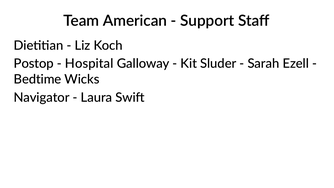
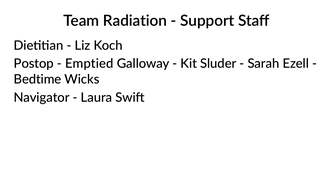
American: American -> Radiation (135, 21)
Hospital: Hospital -> Emptied (89, 64)
